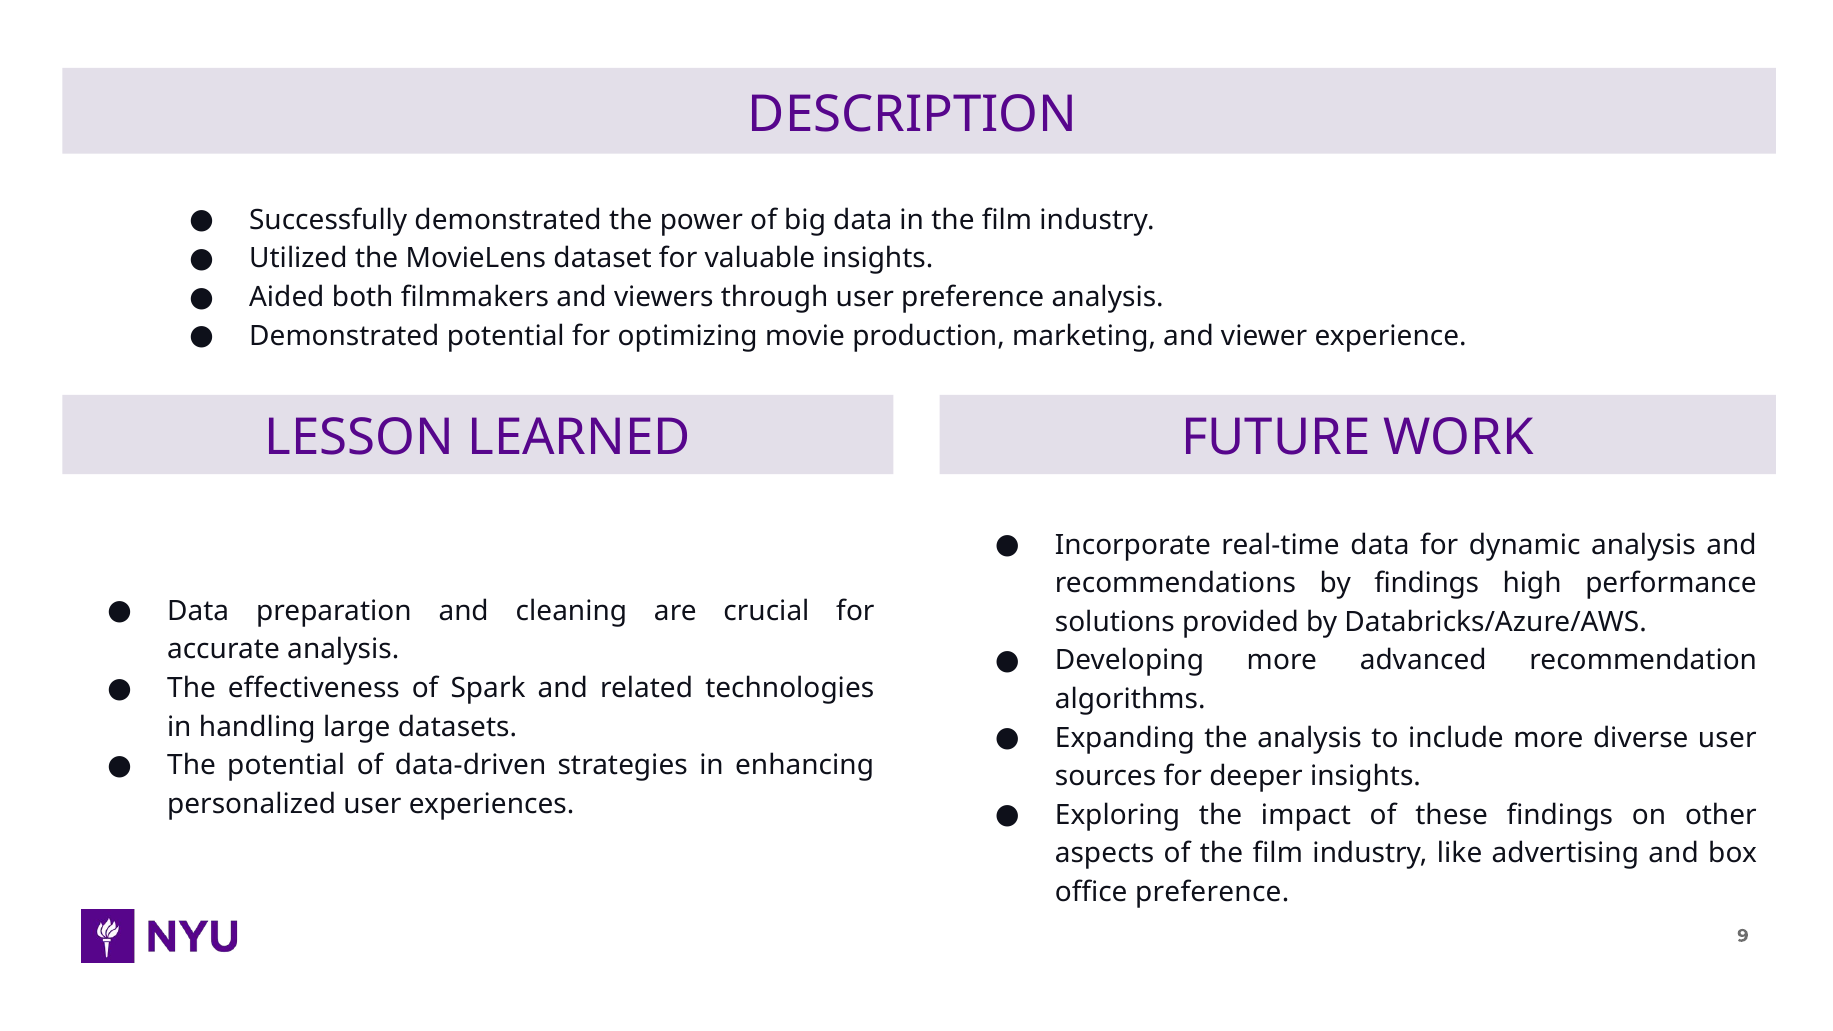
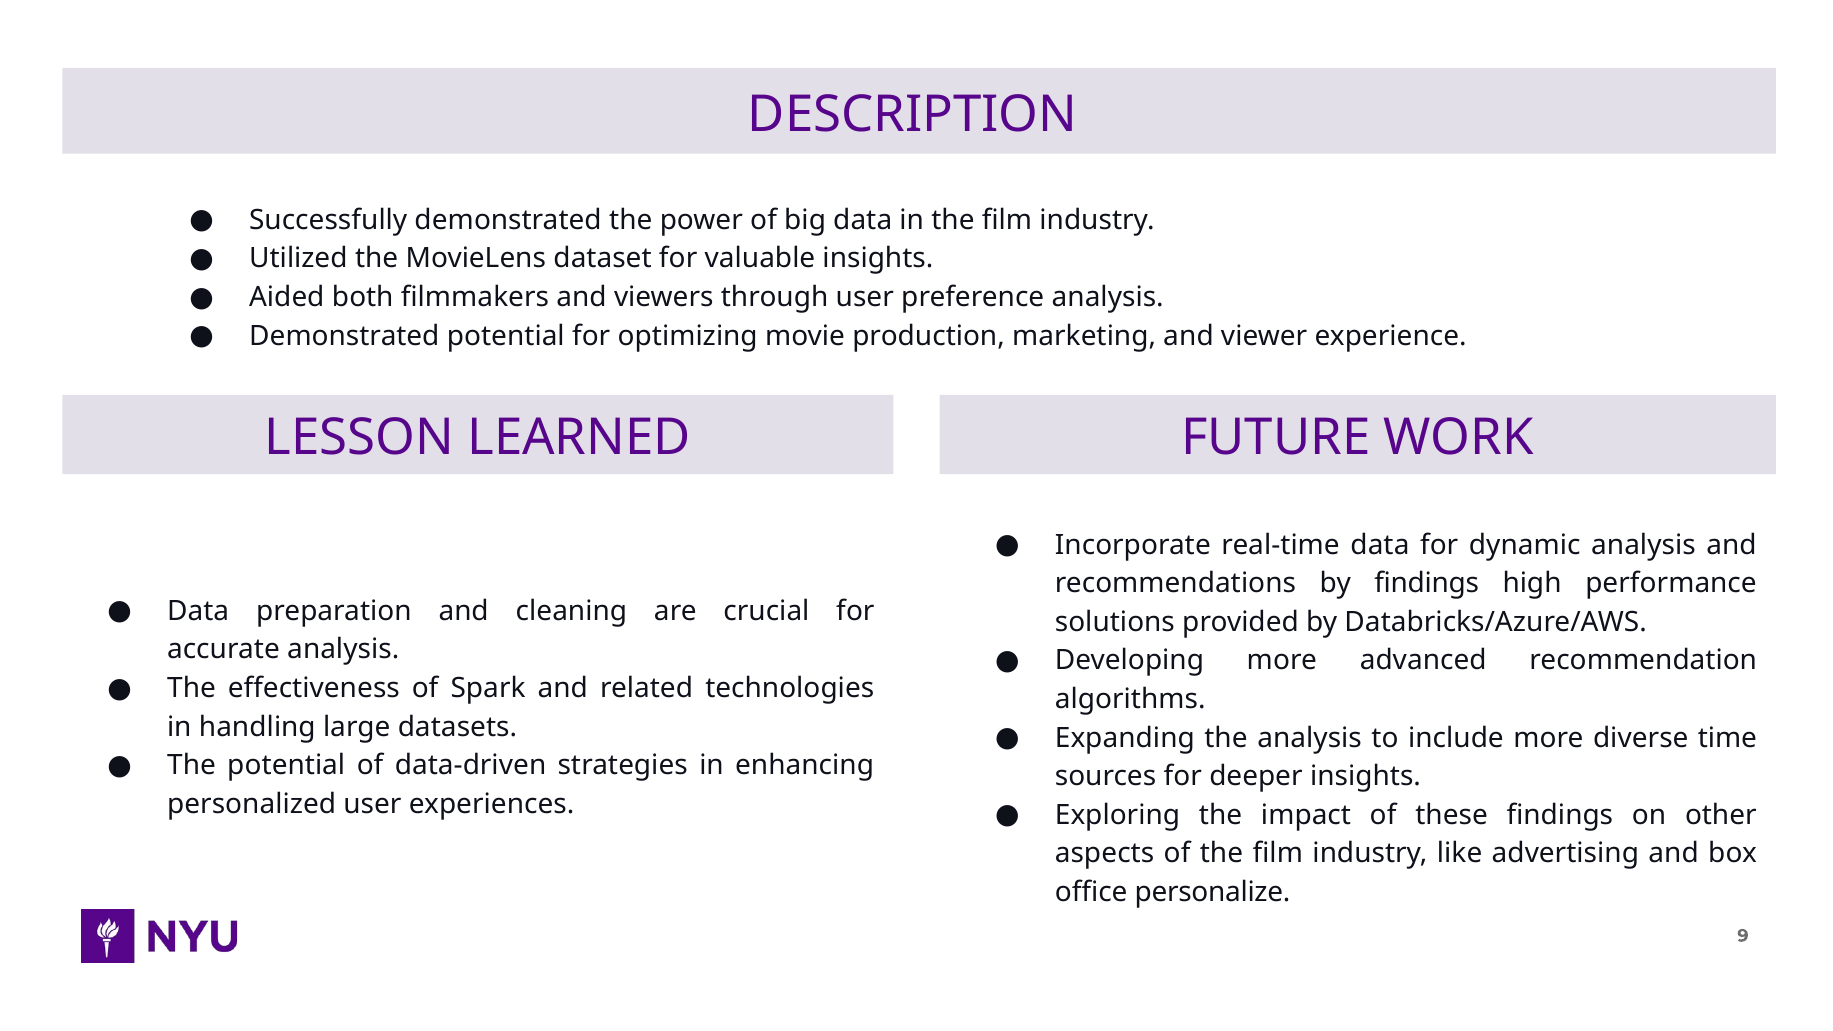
diverse user: user -> time (1727, 738)
office preference: preference -> personalize (1213, 892)
